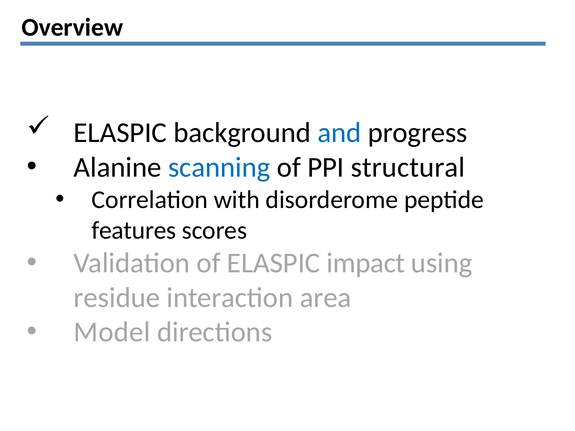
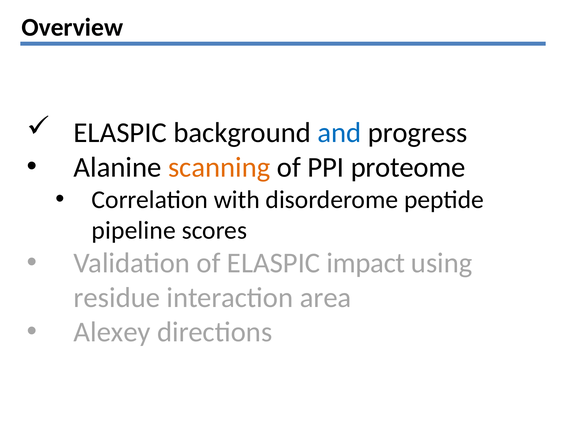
scanning colour: blue -> orange (219, 167)
structural: structural -> proteome (408, 167)
features: features -> pipeline (134, 230)
Model: Model -> Alexey (112, 332)
